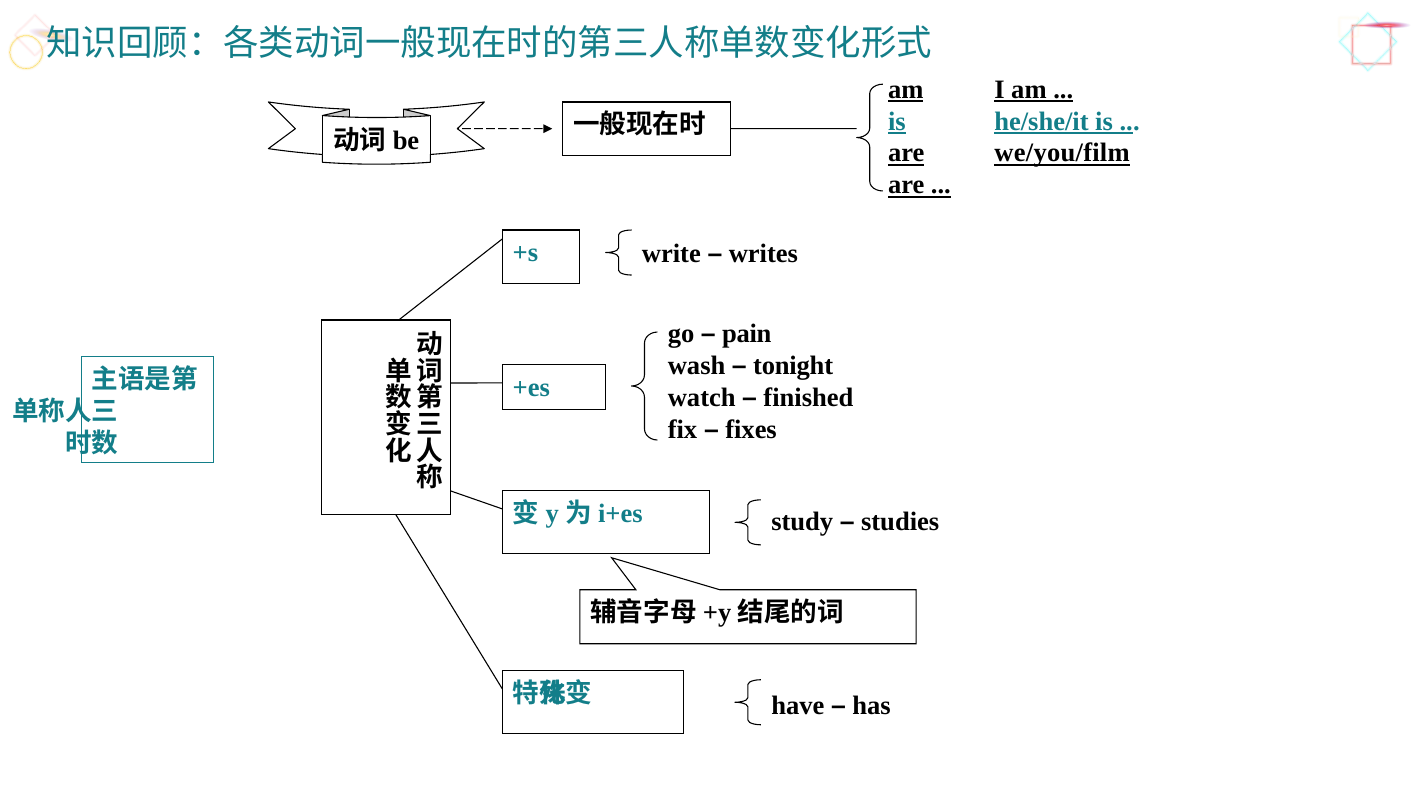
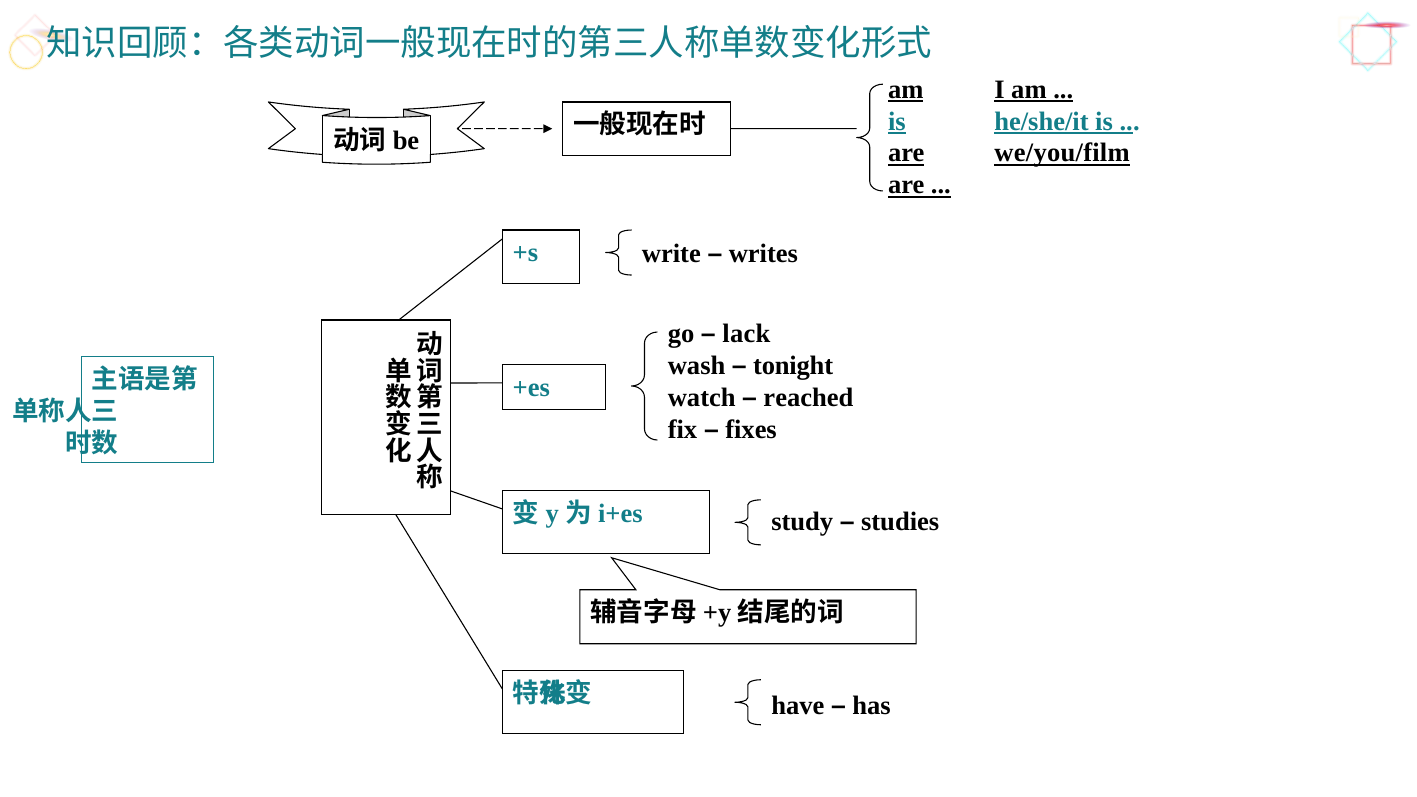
pain: pain -> lack (746, 334)
finished: finished -> reached (808, 398)
